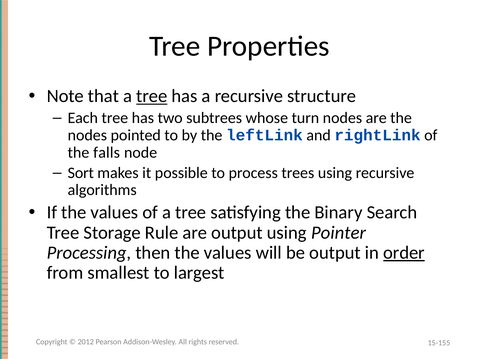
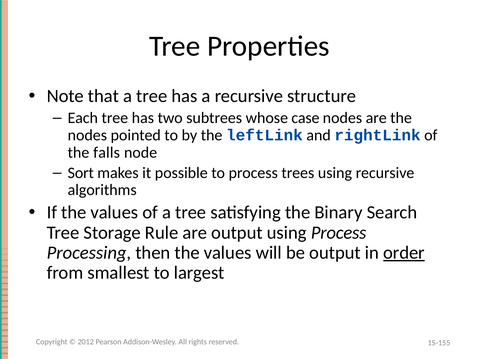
tree underline: present -> none (152, 96)
turn: turn -> case (305, 118)
using Pointer: Pointer -> Process (339, 233)
